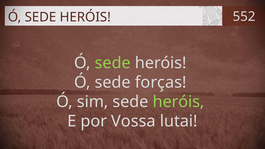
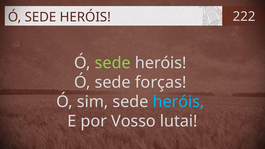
552: 552 -> 222 (244, 17)
heróis colour: light green -> light blue (178, 102)
Vossa: Vossa -> Vosso (133, 121)
